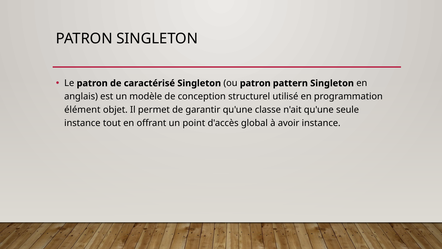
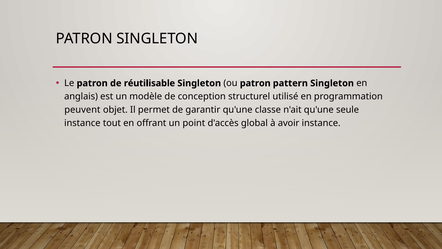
caractérisé: caractérisé -> réutilisable (149, 83)
élément: élément -> peuvent (82, 110)
